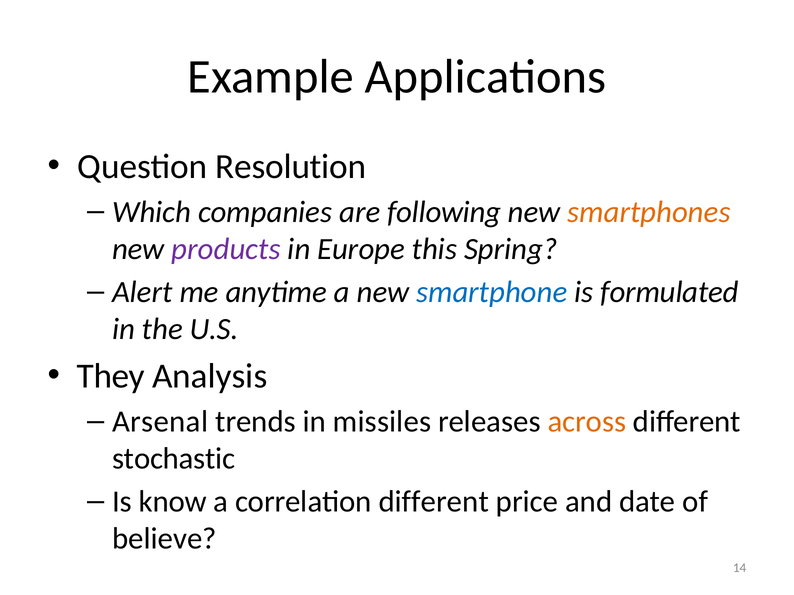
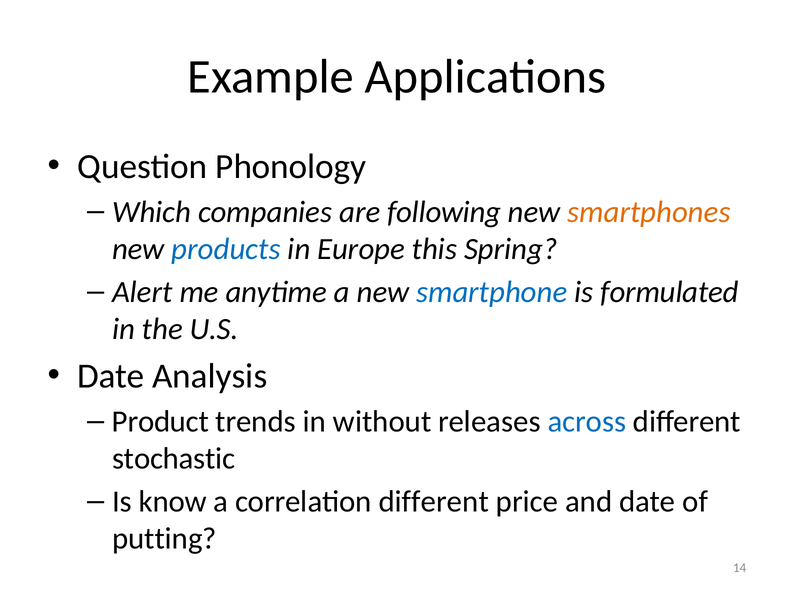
Resolution: Resolution -> Phonology (291, 167)
products colour: purple -> blue (226, 249)
They: They -> Date (111, 376)
Arsenal: Arsenal -> Product (160, 422)
missiles: missiles -> without (382, 422)
across colour: orange -> blue (587, 422)
believe: believe -> putting (164, 539)
